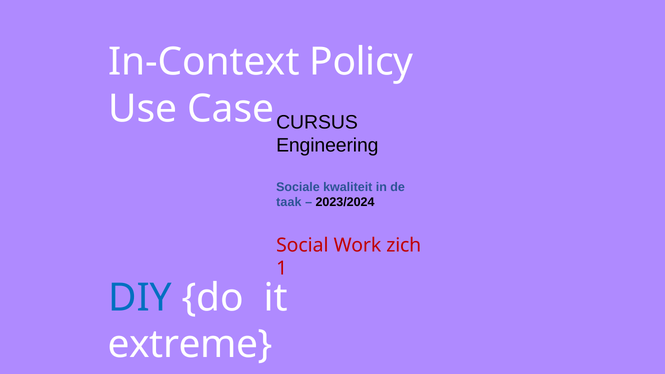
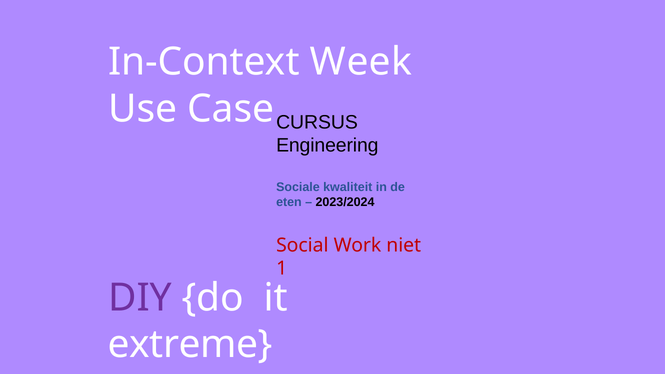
Policy: Policy -> Week (361, 62)
taak: taak -> eten (289, 202)
zich: zich -> niet (404, 245)
DIY colour: blue -> purple (140, 298)
